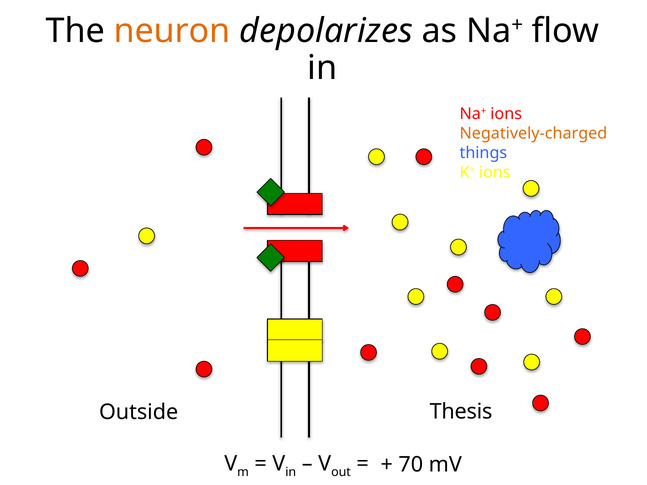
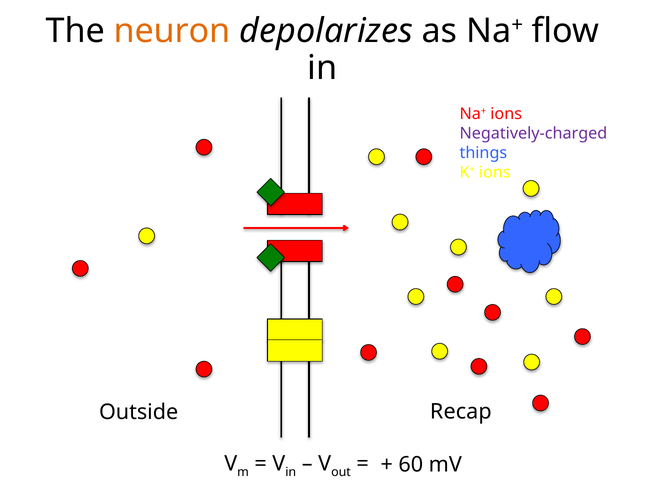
Negatively-charged colour: orange -> purple (533, 133)
Thesis: Thesis -> Recap (461, 412)
70: 70 -> 60 (411, 465)
